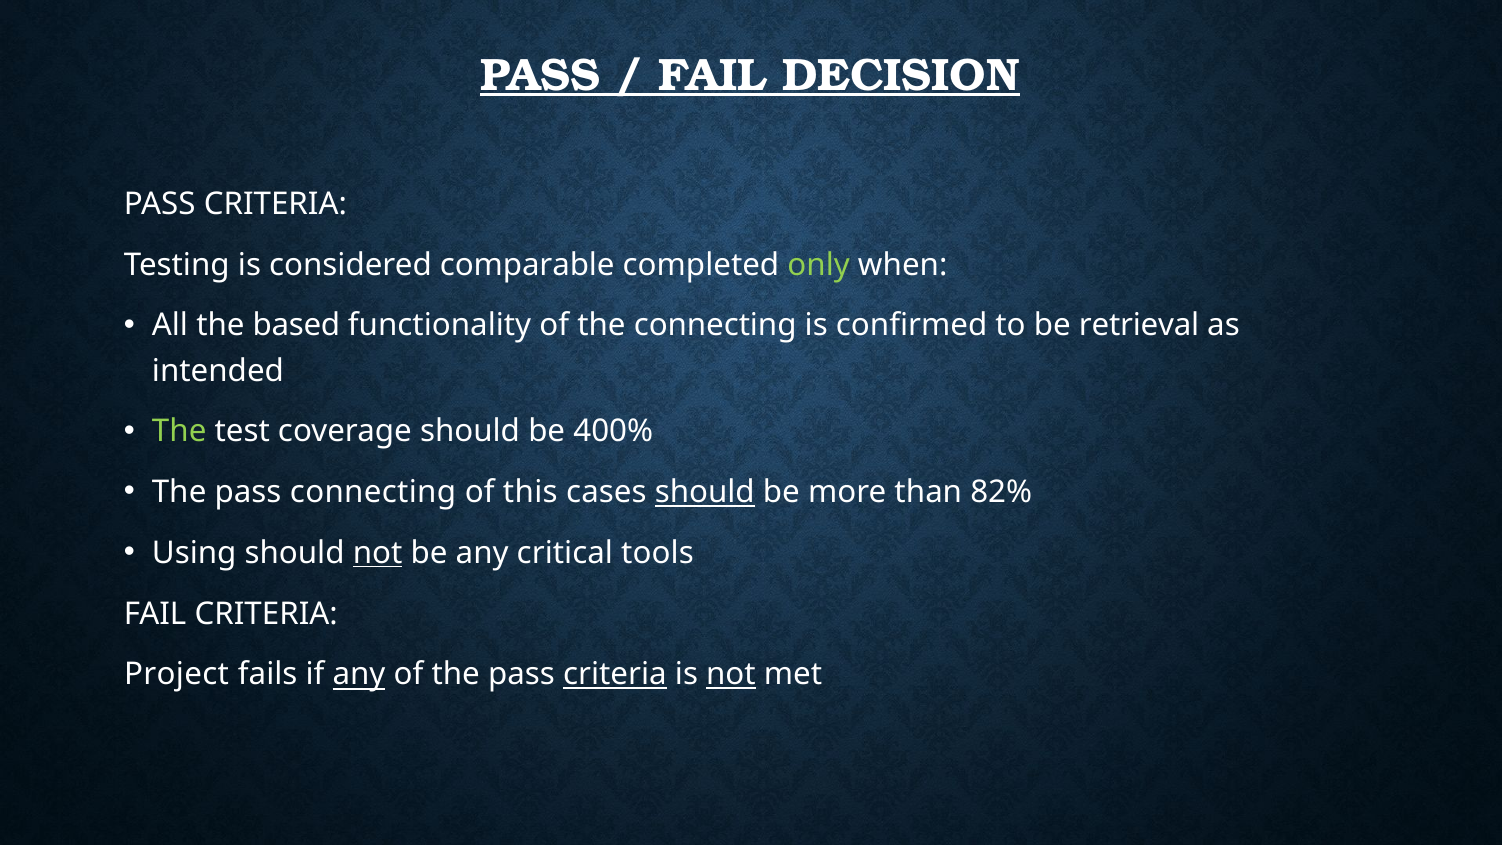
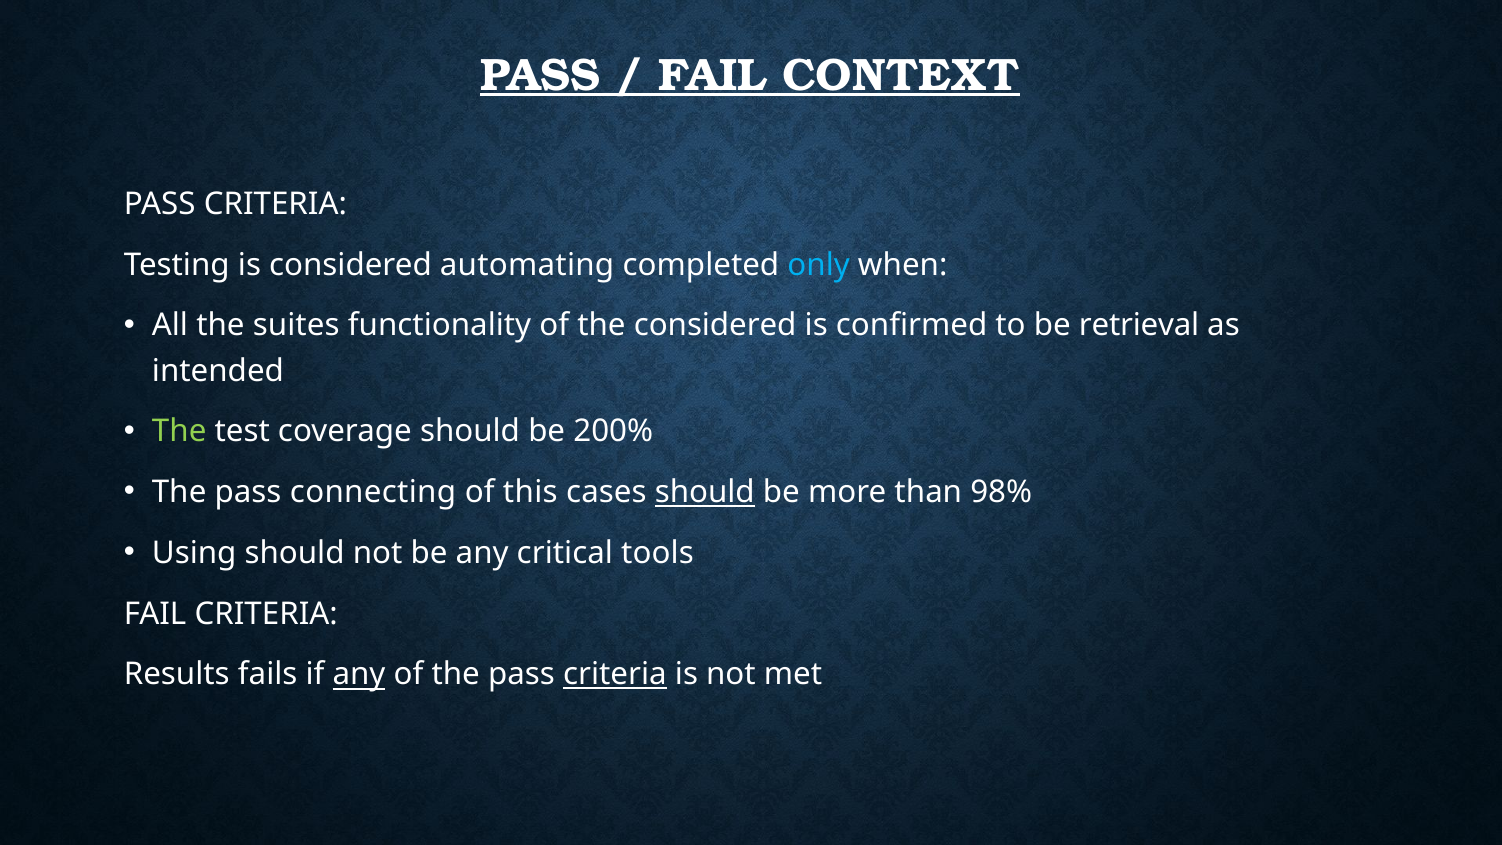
DECISION: DECISION -> CONTEXT (901, 75)
comparable: comparable -> automating (527, 265)
only colour: light green -> light blue (819, 265)
based: based -> suites (296, 326)
the connecting: connecting -> considered (715, 326)
400%: 400% -> 200% (613, 431)
82%: 82% -> 98% (1001, 492)
not underline: present -> none (378, 553)
Project: Project -> Results (177, 674)
not underline: present -> none (731, 674)
